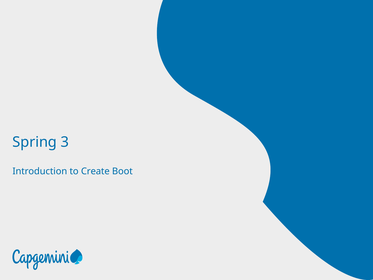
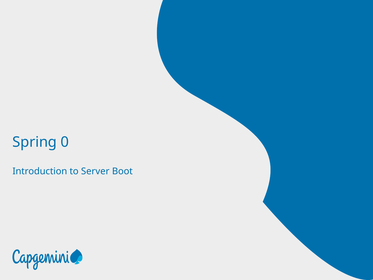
3: 3 -> 0 (65, 142)
Create: Create -> Server (95, 171)
